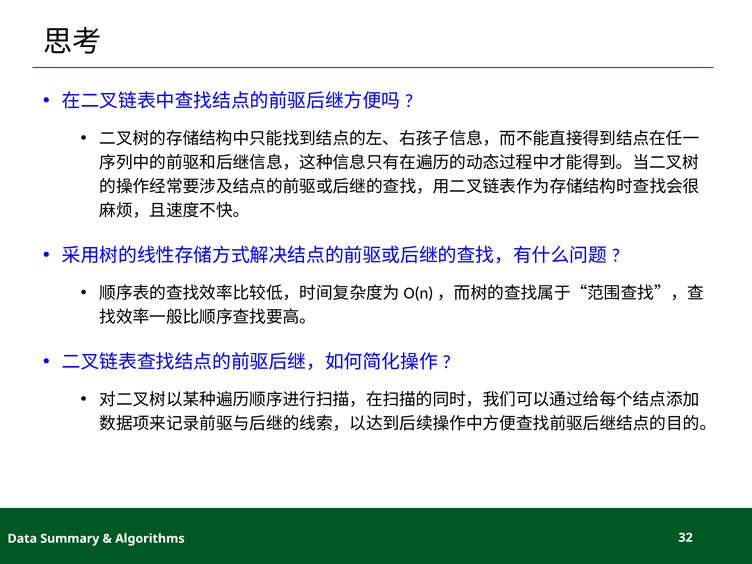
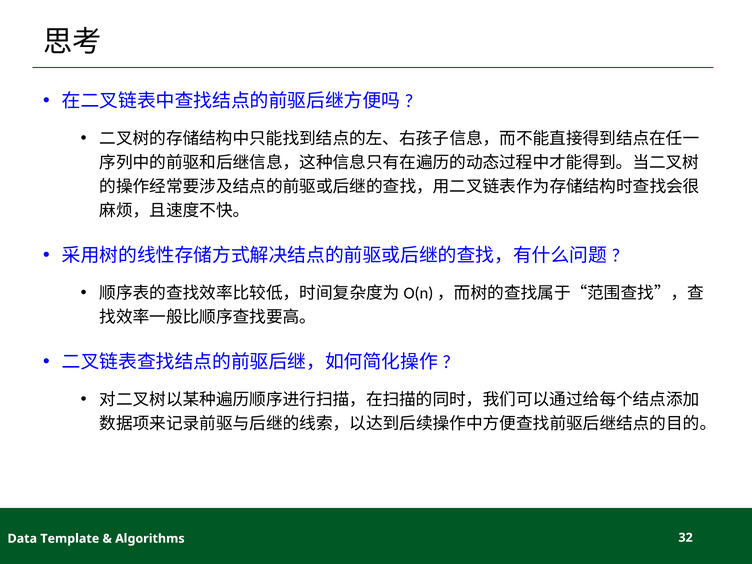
Summary: Summary -> Template (70, 539)
